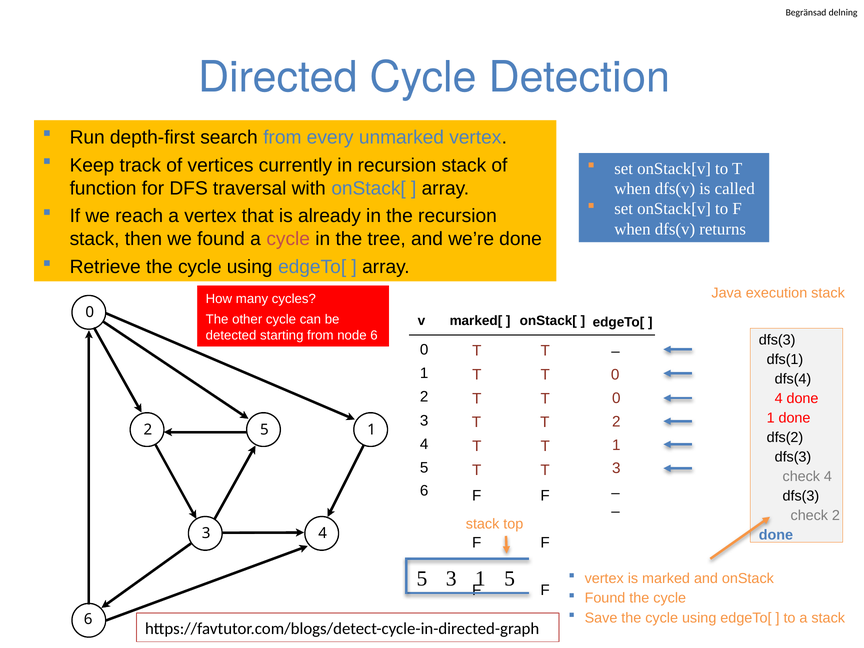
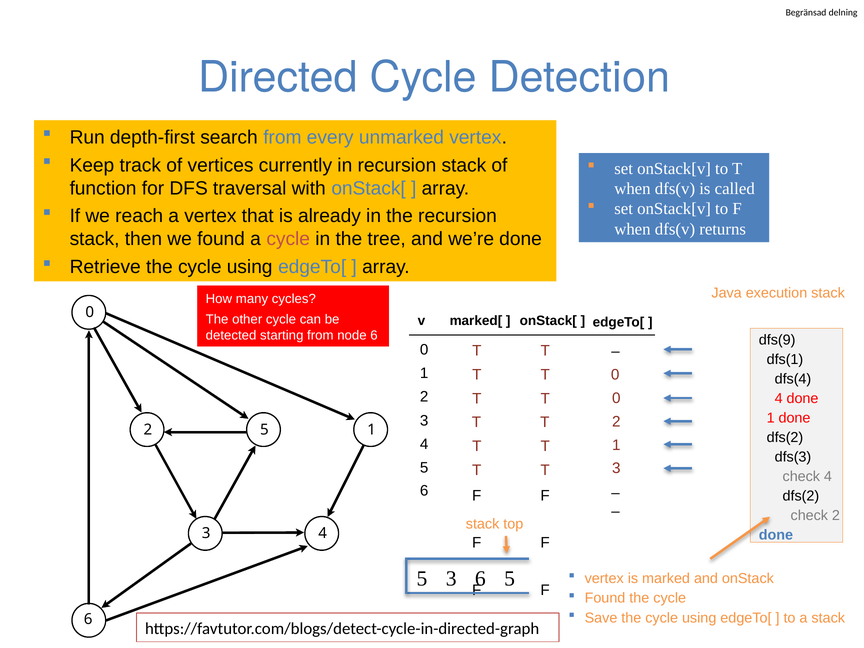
dfs(3: dfs(3 -> dfs(9 (777, 340)
dfs(3: dfs(3 -> dfs(2 (801, 496)
3 1: 1 -> 6 (480, 578)
